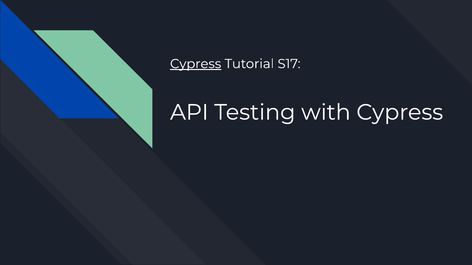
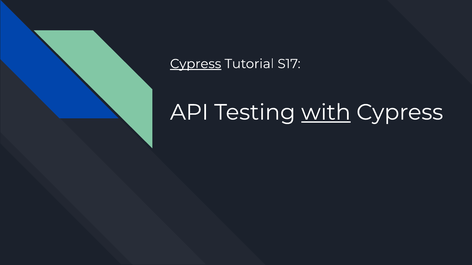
with underline: none -> present (326, 113)
